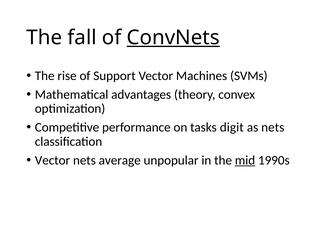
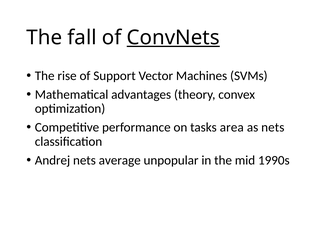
digit: digit -> area (232, 127)
Vector: Vector -> Andrej (52, 160)
mid underline: present -> none (245, 160)
